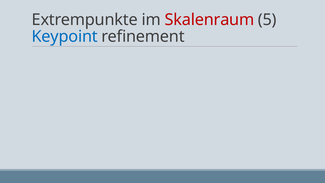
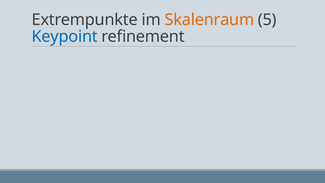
Skalenraum colour: red -> orange (209, 20)
